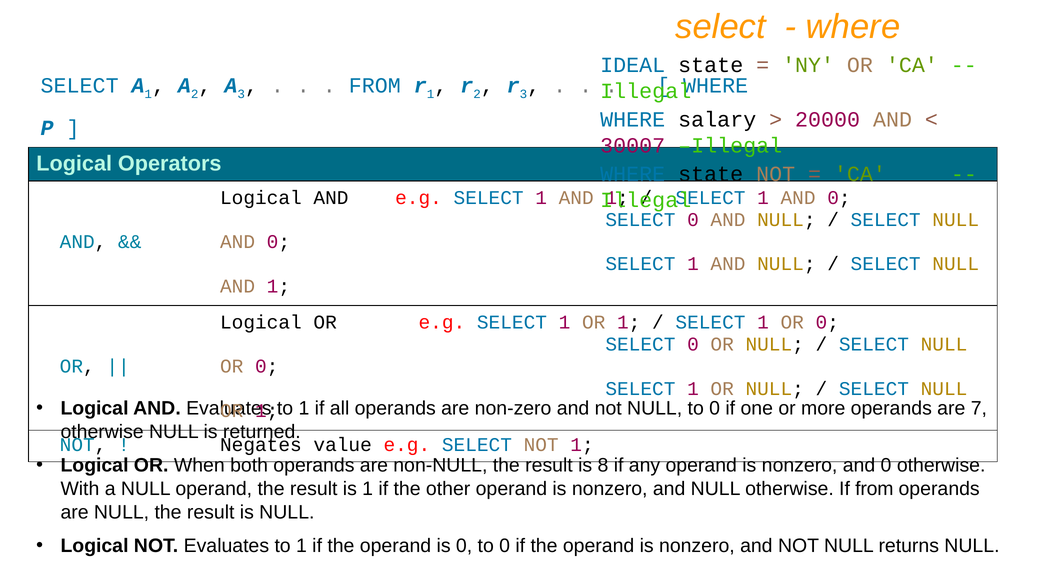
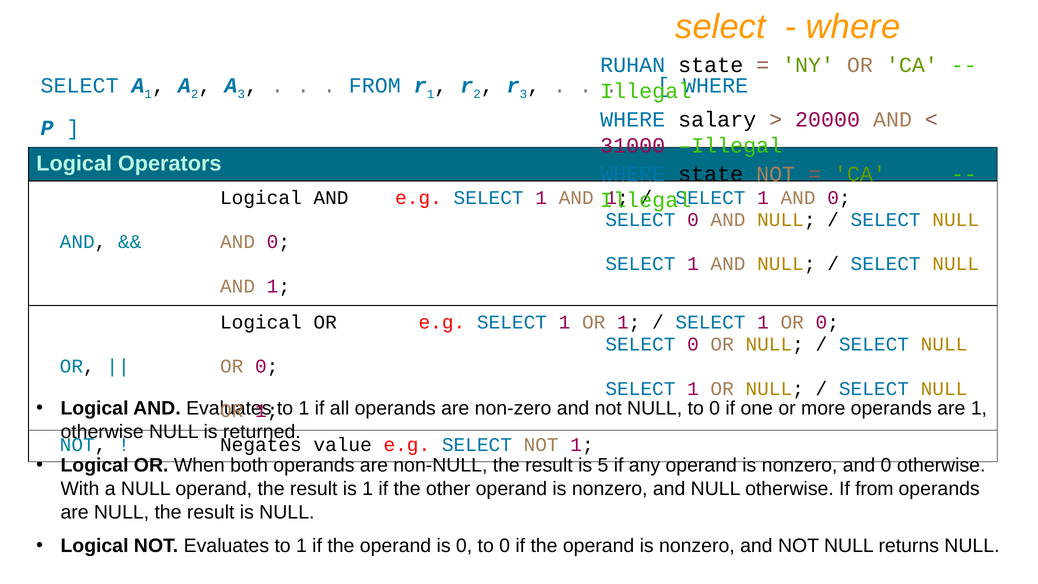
IDEAL: IDEAL -> RUHAN (633, 65)
30007: 30007 -> 31000 (633, 145)
are 7: 7 -> 1 (979, 408)
8: 8 -> 5 (603, 465)
